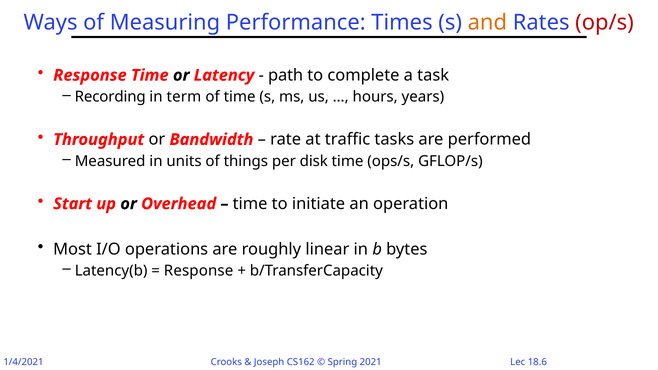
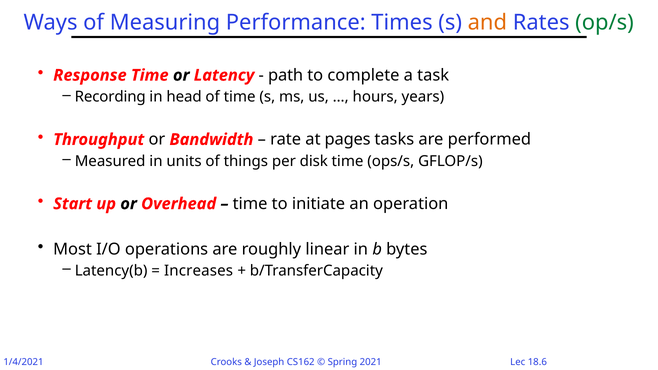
op/s colour: red -> green (605, 22)
term: term -> head (184, 97)
traffic: traffic -> pages (348, 140)
Response: Response -> Increases (199, 271)
